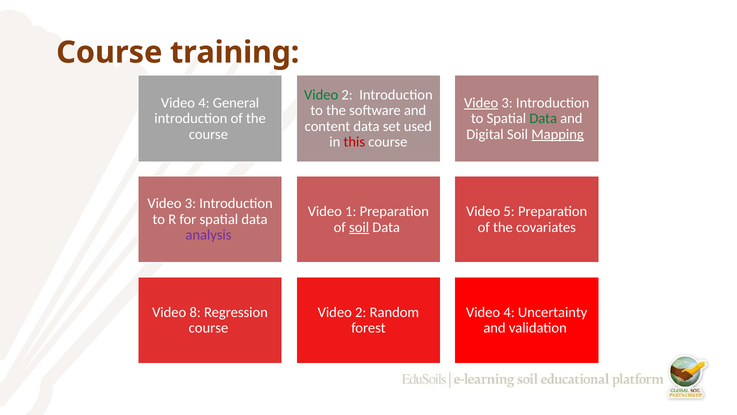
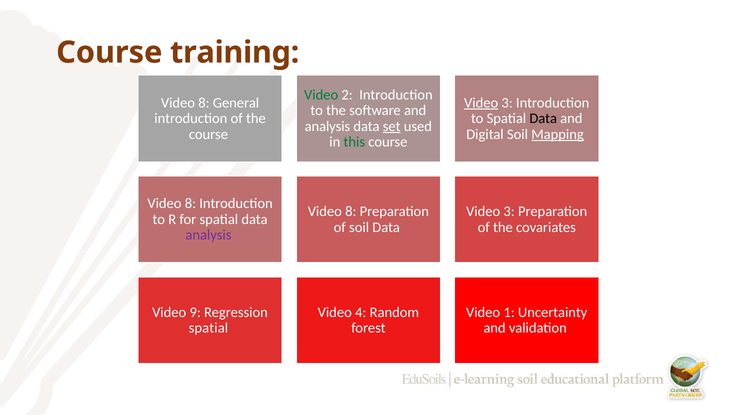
4: 4 -> 8 (204, 103)
Data colour: green -> black (543, 118)
content: content -> analysis (327, 126)
set underline: none -> present (392, 126)
this colour: red -> green (354, 142)
3: 3 -> 8 (190, 203)
1: 1 -> 8 (351, 211)
5: 5 -> 3 (509, 211)
soil underline: present -> none (359, 227)
8: 8 -> 9 (195, 312)
2: 2 -> 4 (361, 312)
4: 4 -> 1 (509, 312)
course: course -> spatial (208, 328)
